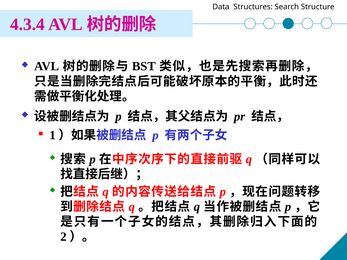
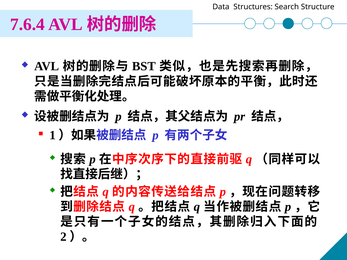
4.3.4: 4.3.4 -> 7.6.4 (28, 25)
